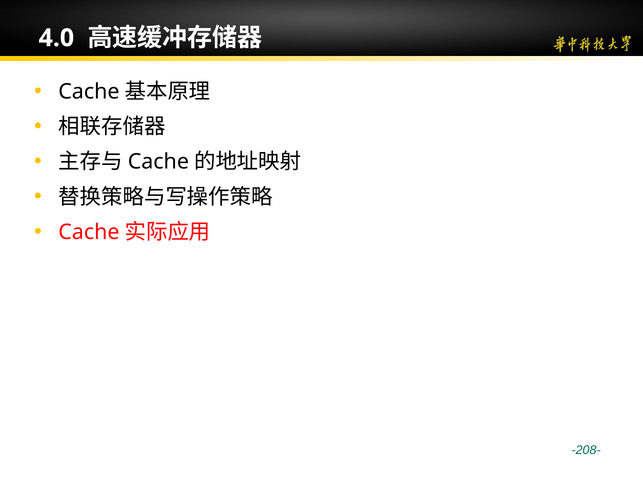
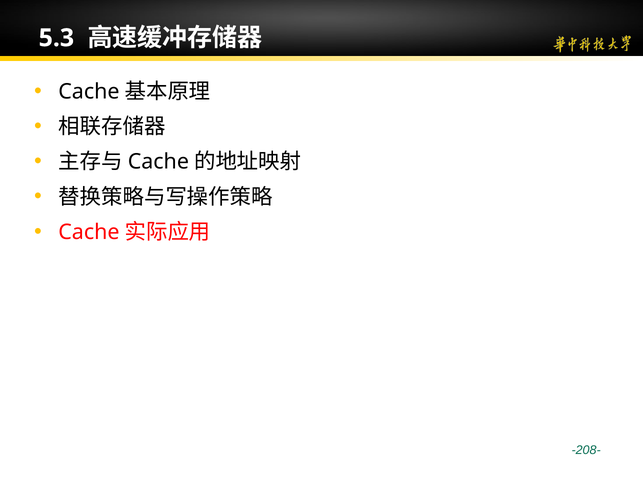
4.0: 4.0 -> 5.3 (56, 38)
